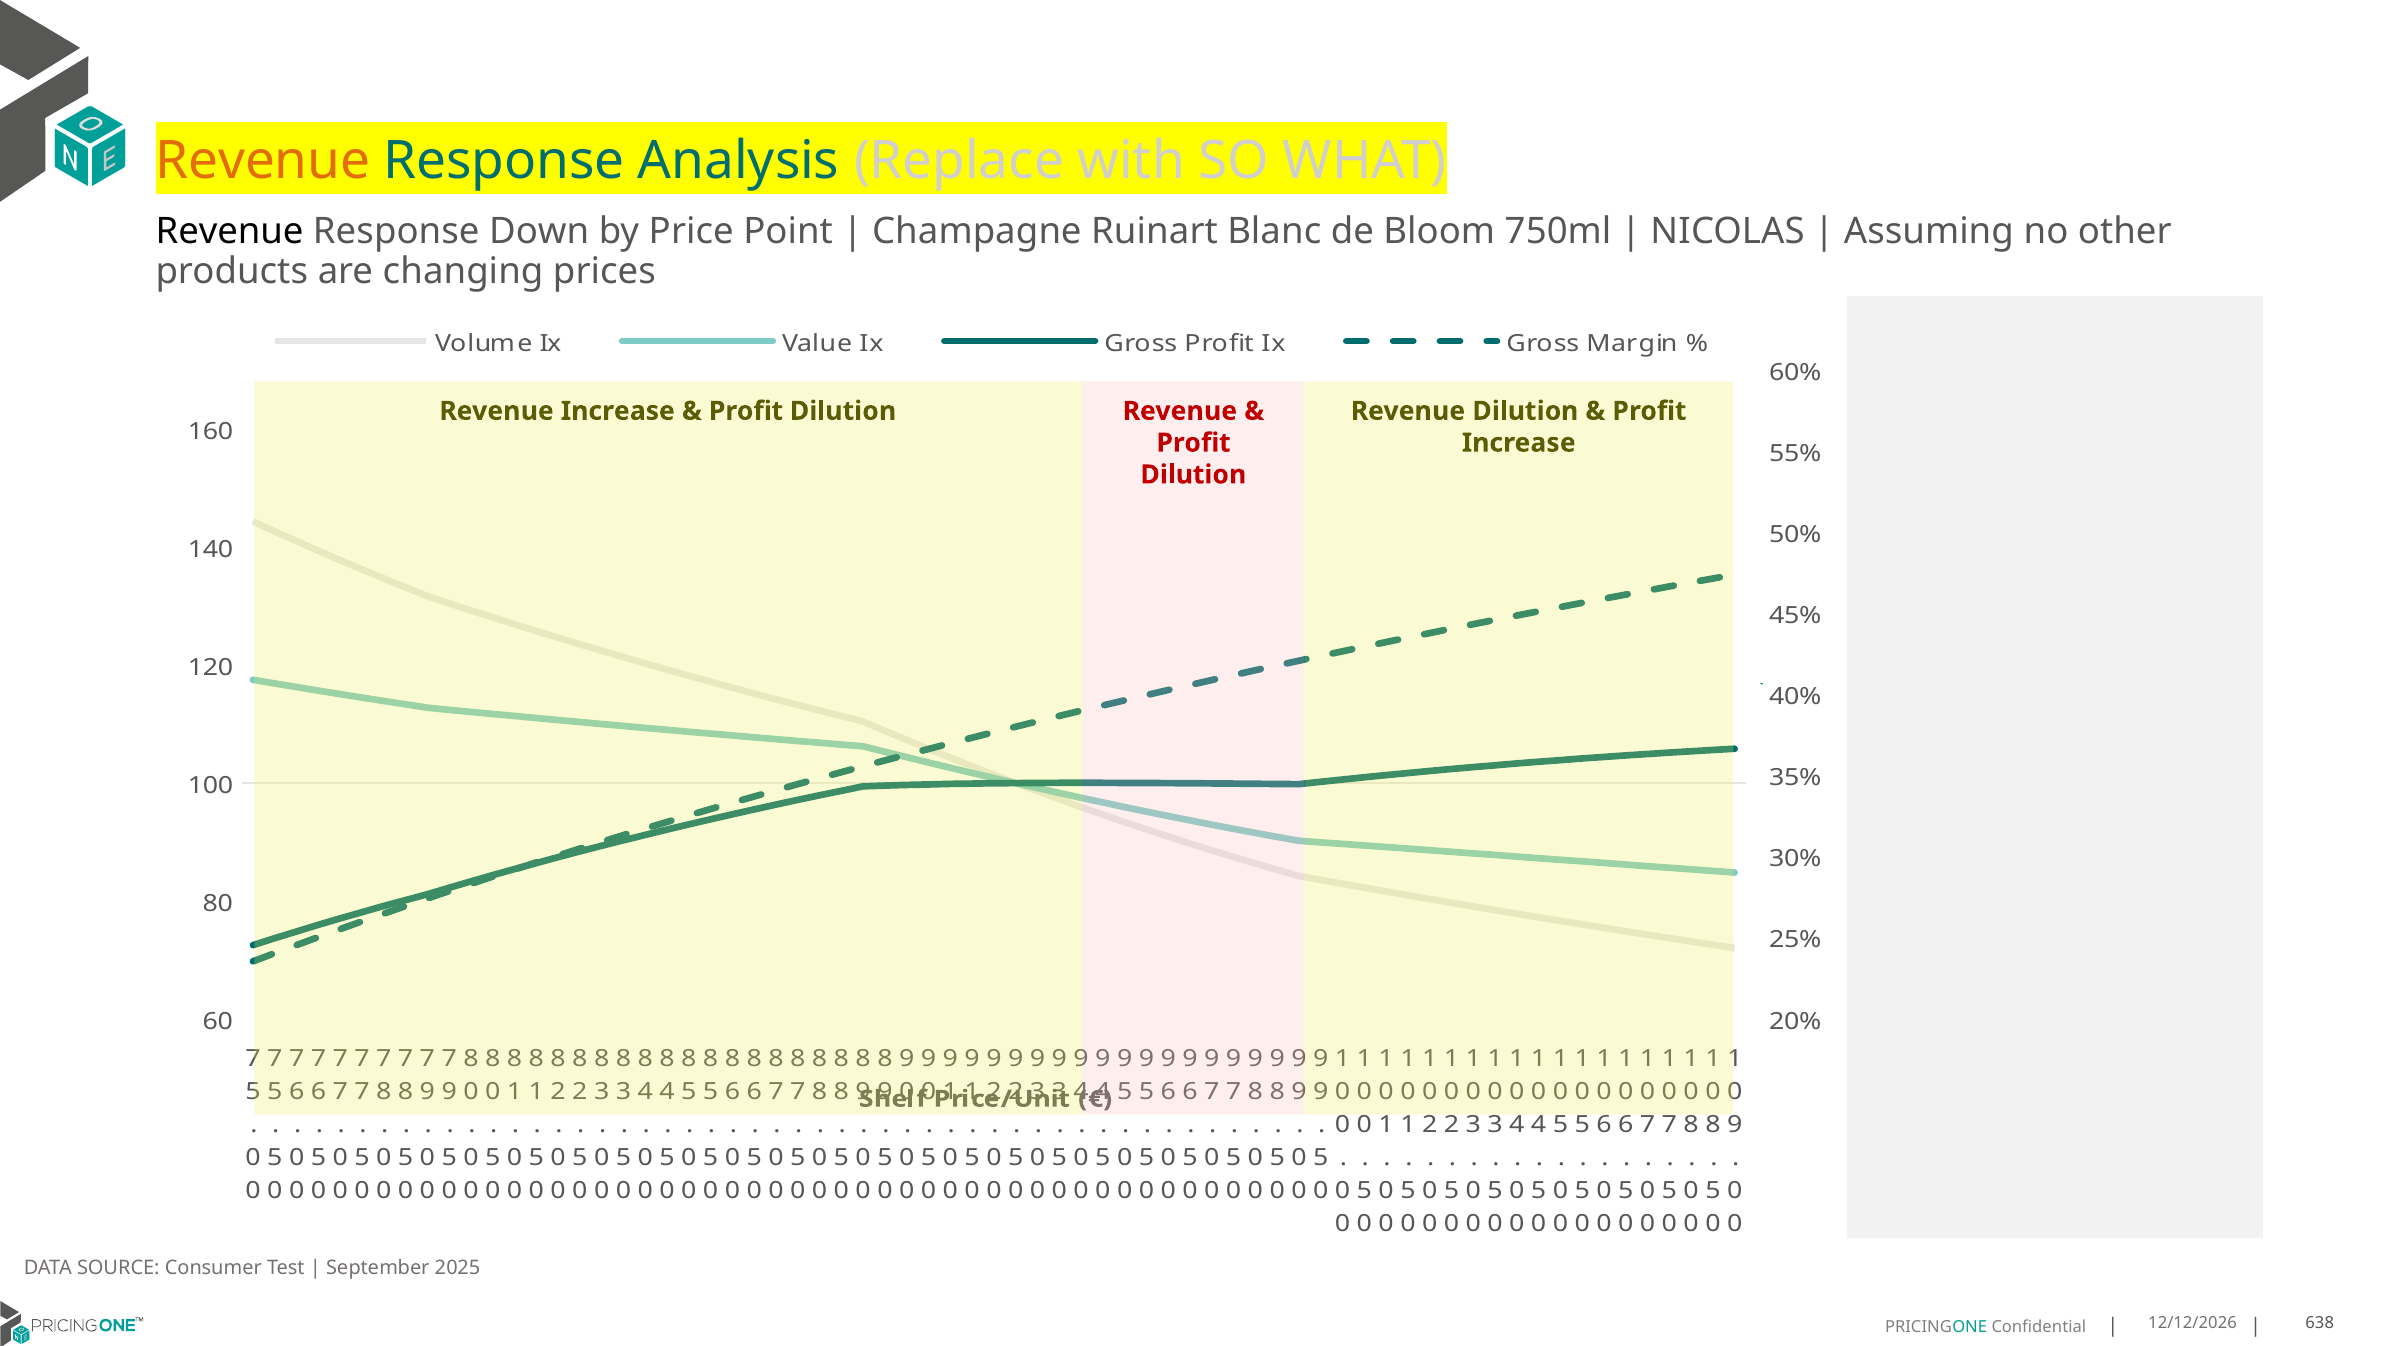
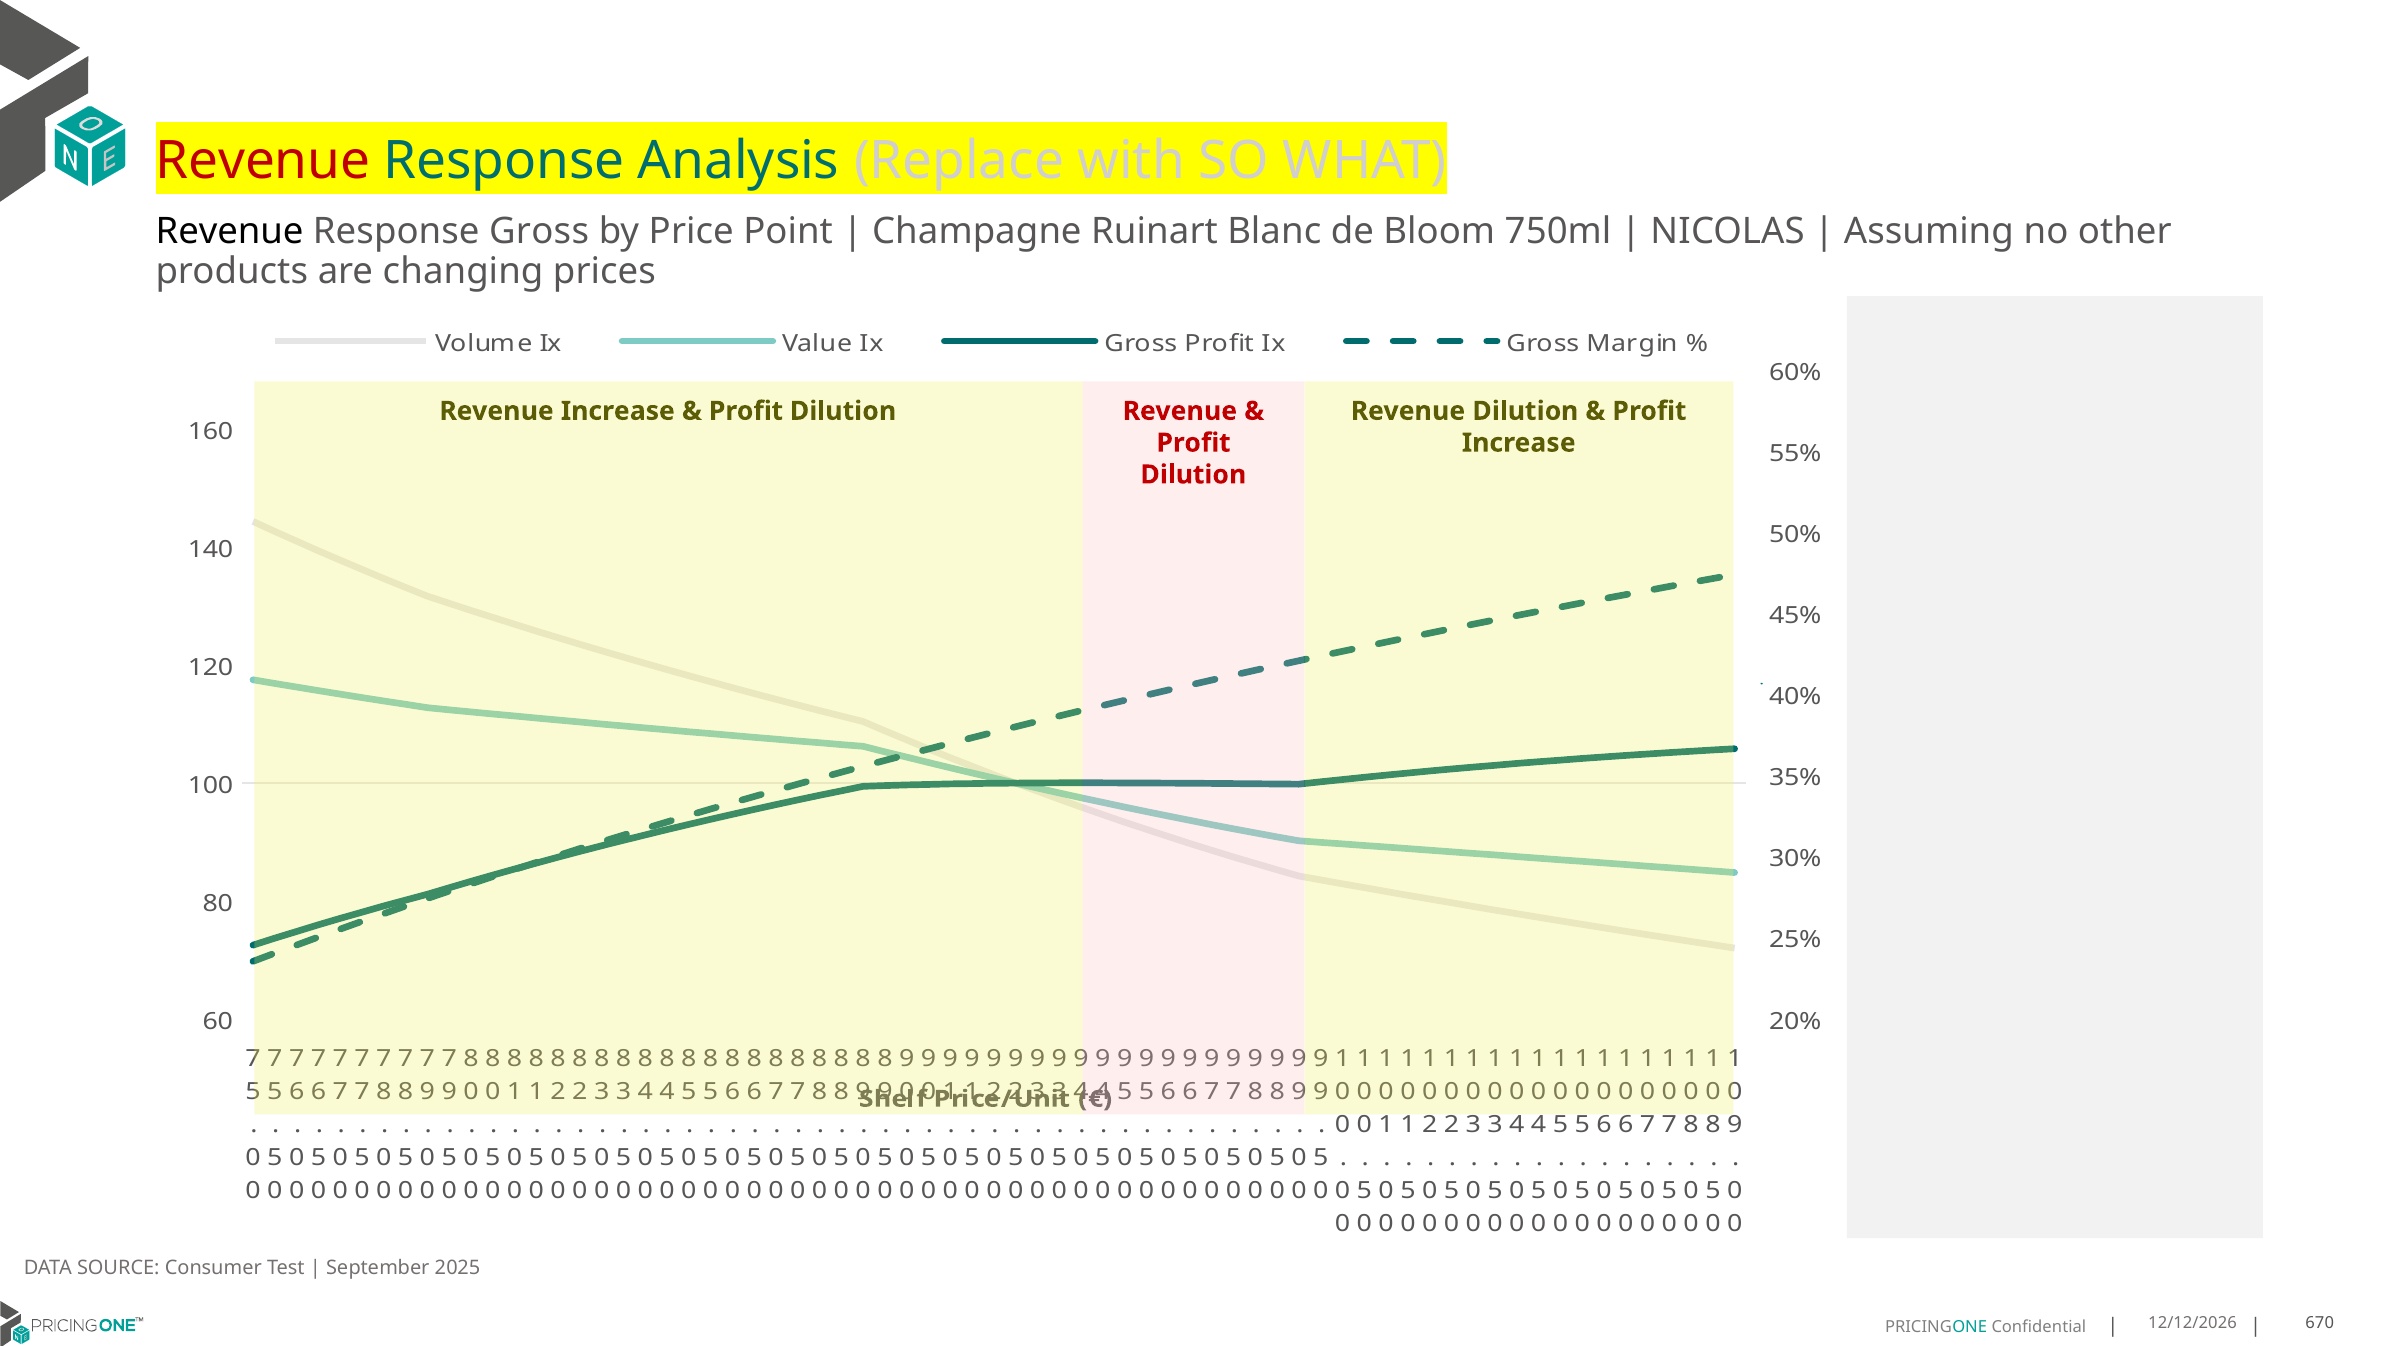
Revenue colour: orange -> red (263, 161)
Response Down: Down -> Gross (539, 232)
638: 638 -> 670 (2320, 1323)
